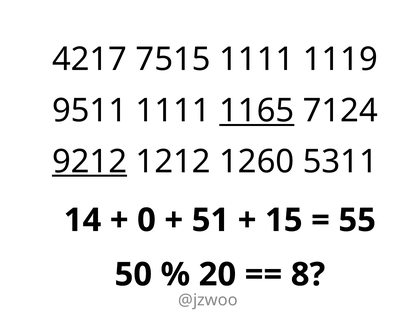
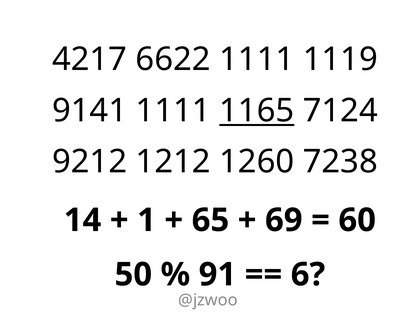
7515: 7515 -> 6622 (173, 59)
9511: 9511 -> 9141 (90, 111)
9212 underline: present -> none (90, 162)
5311: 5311 -> 7238 (340, 162)
0: 0 -> 1 (146, 220)
51: 51 -> 65 (210, 220)
15: 15 -> 69 (284, 220)
55: 55 -> 60 (357, 220)
20: 20 -> 91 (217, 275)
8: 8 -> 6 (308, 275)
